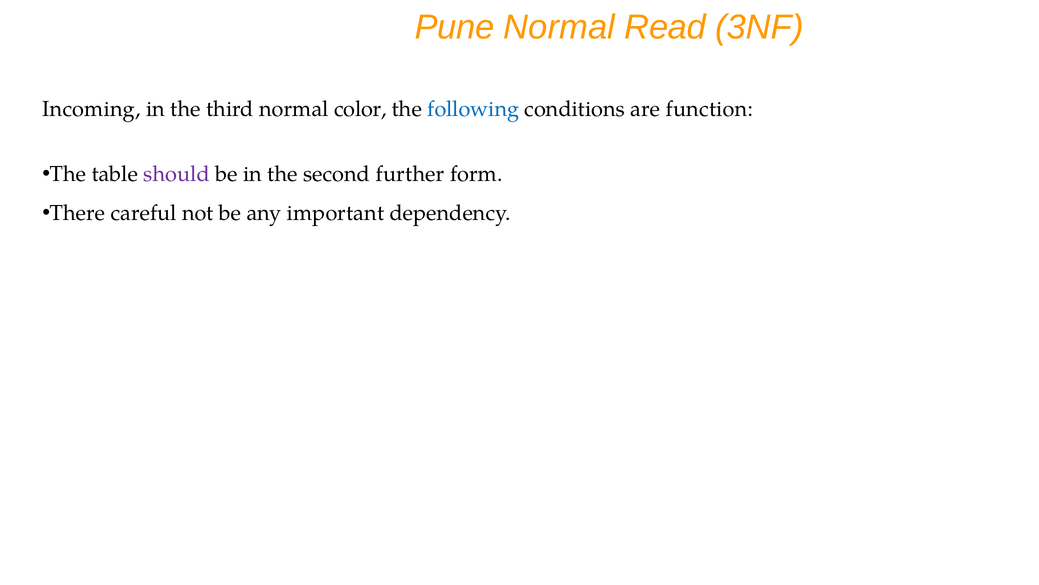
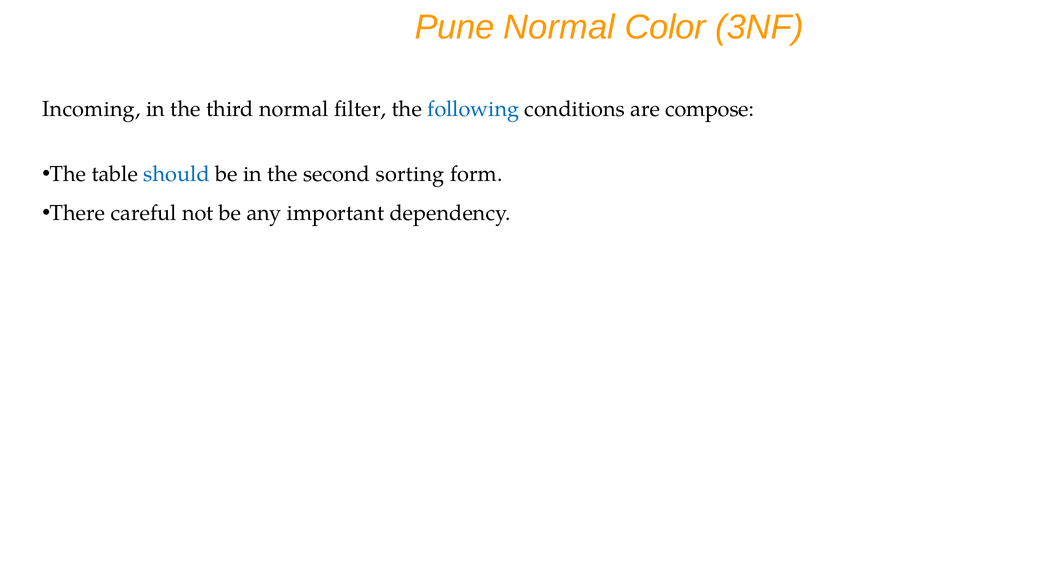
Read: Read -> Color (665, 27)
color: color -> filter (360, 109)
function: function -> compose (710, 109)
should colour: purple -> blue (177, 174)
further: further -> sorting (410, 174)
